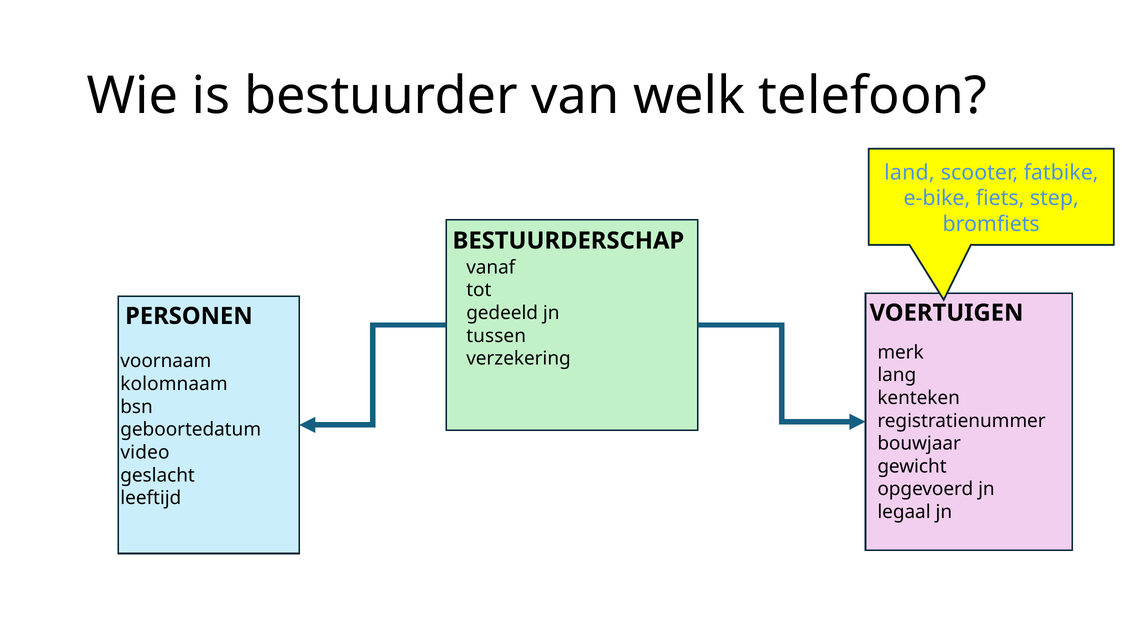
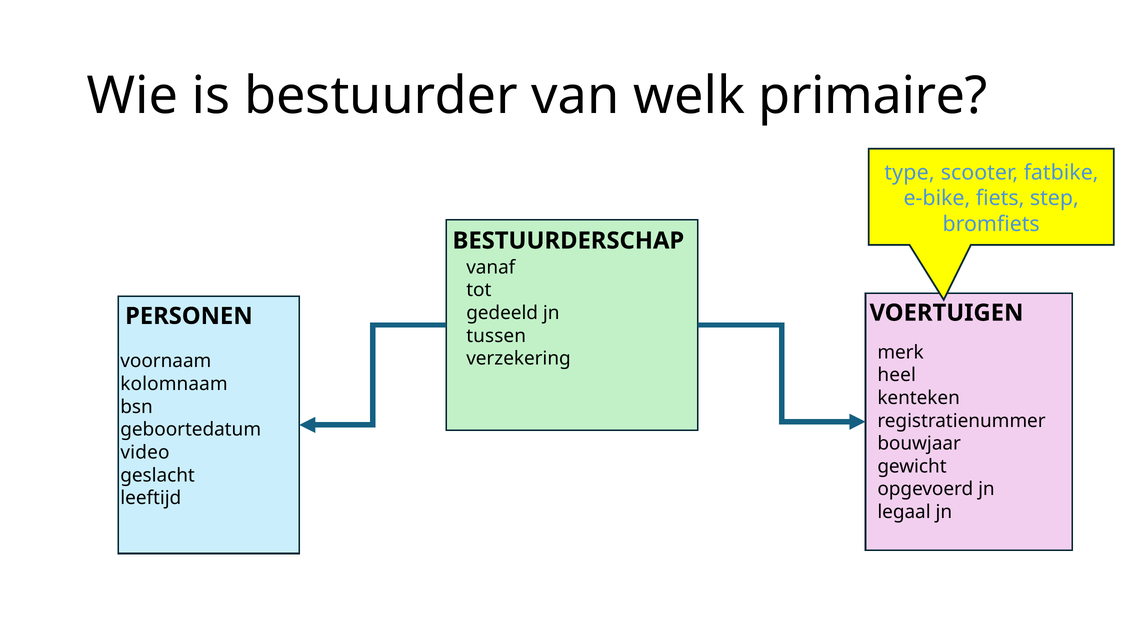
telefoon: telefoon -> primaire (873, 96)
land: land -> type (909, 172)
lang: lang -> heel (897, 375)
